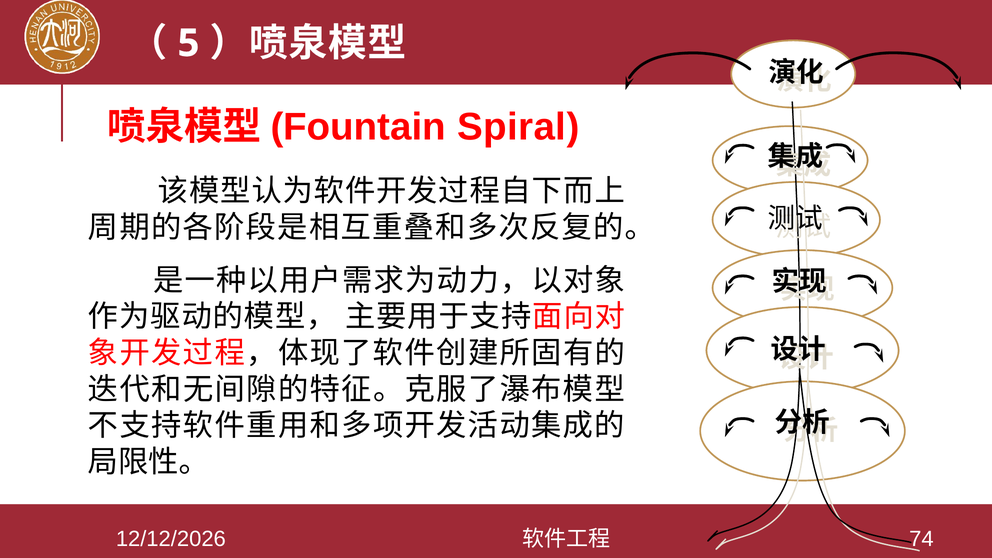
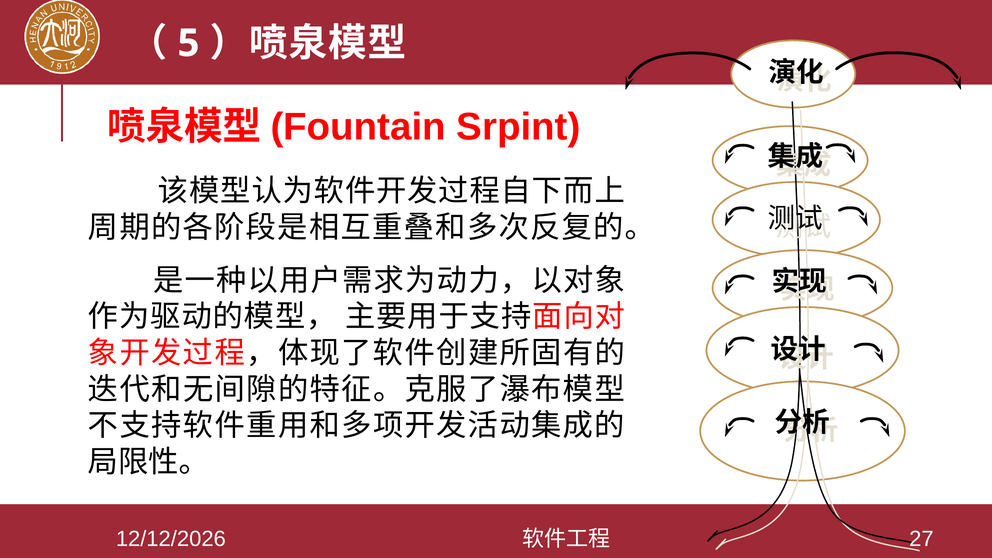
Spiral: Spiral -> Srpint (519, 127)
74: 74 -> 27 (921, 539)
